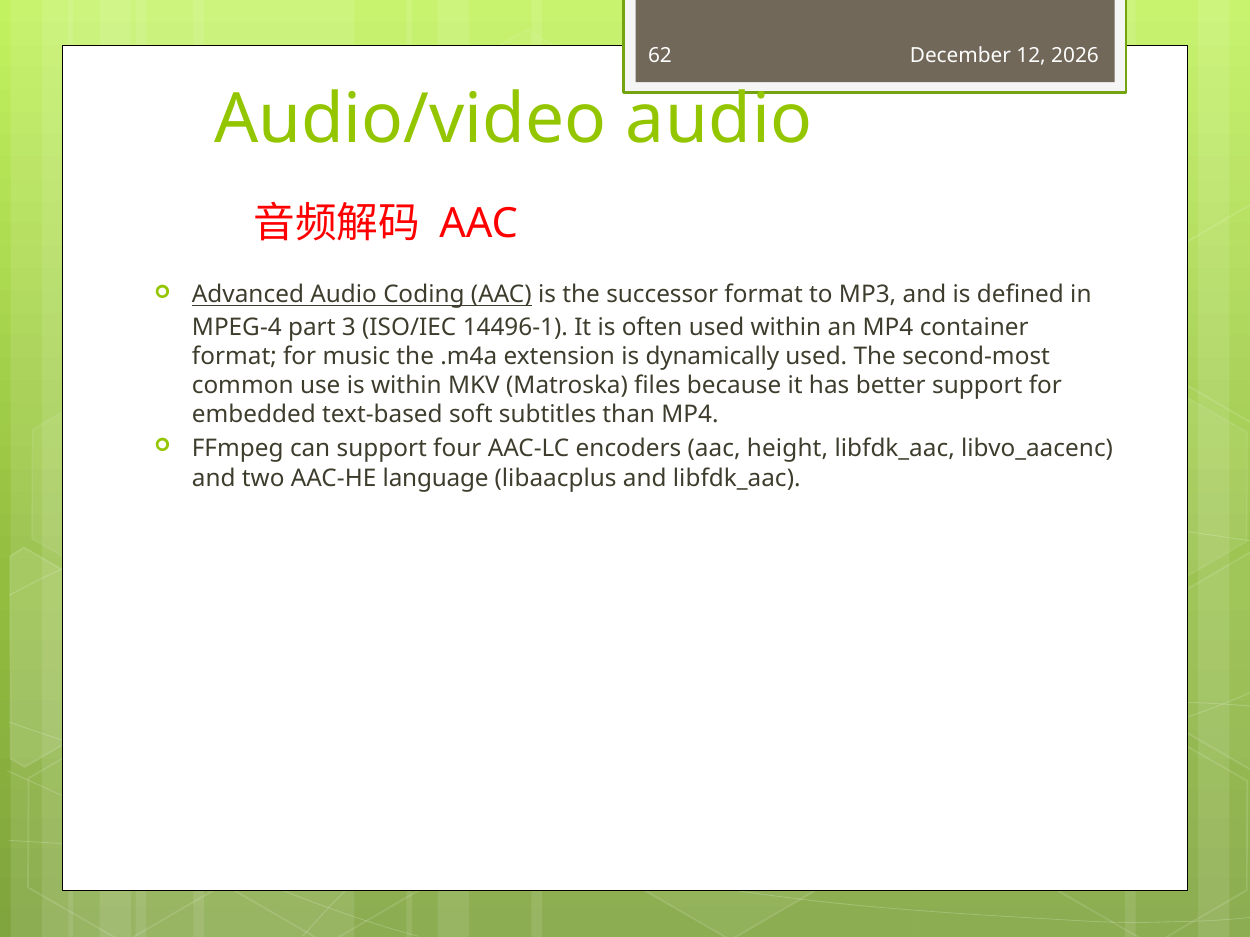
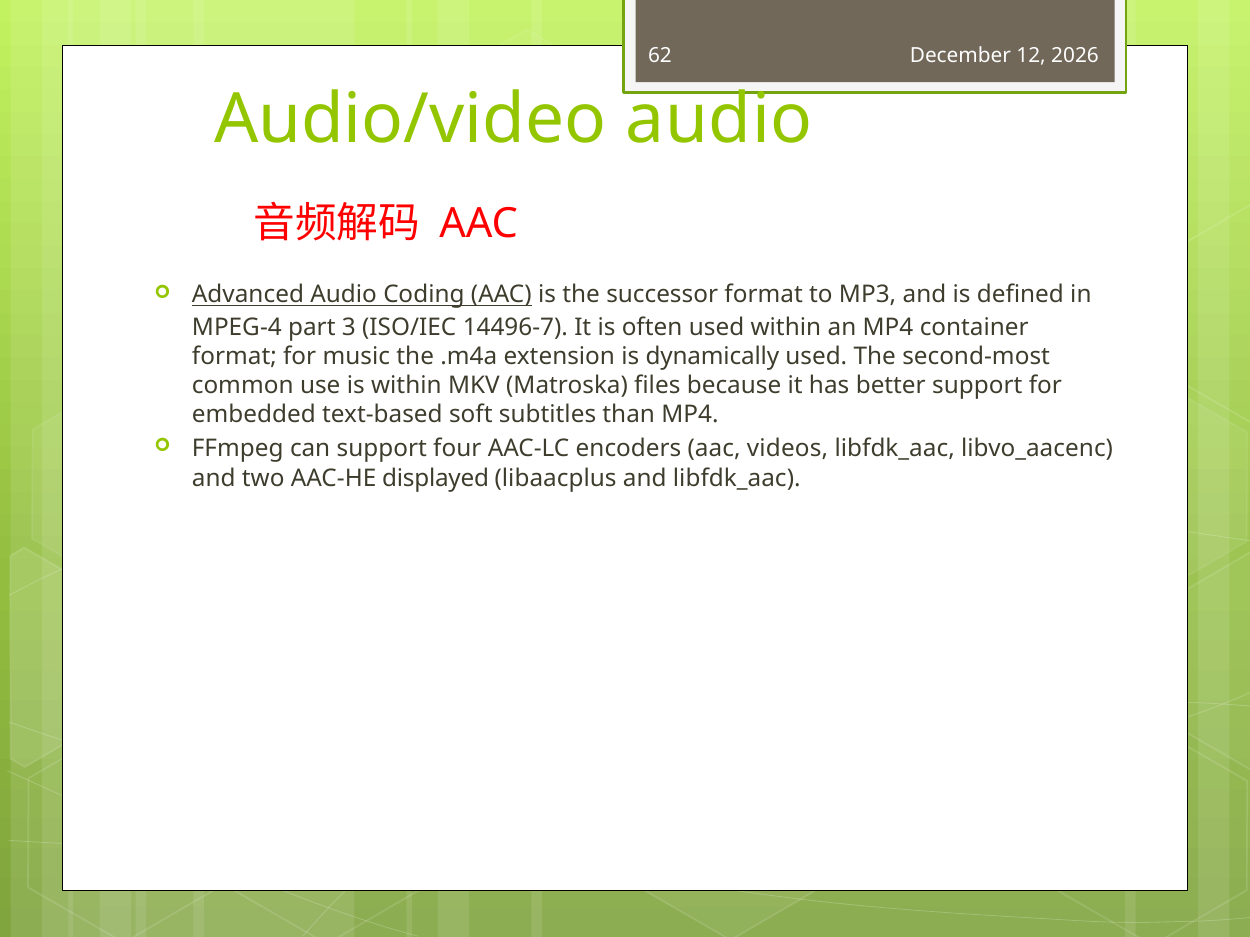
14496-1: 14496-1 -> 14496-7 (515, 327)
height: height -> videos (788, 449)
language: language -> displayed (436, 478)
